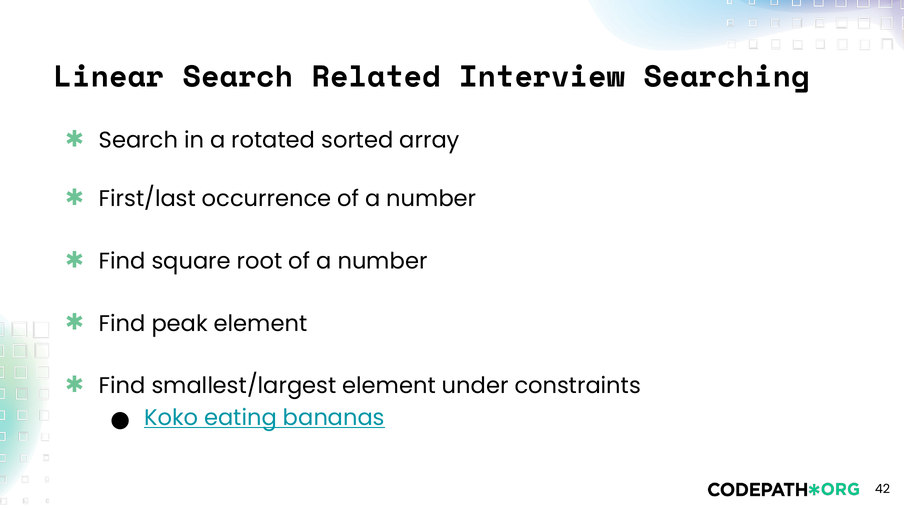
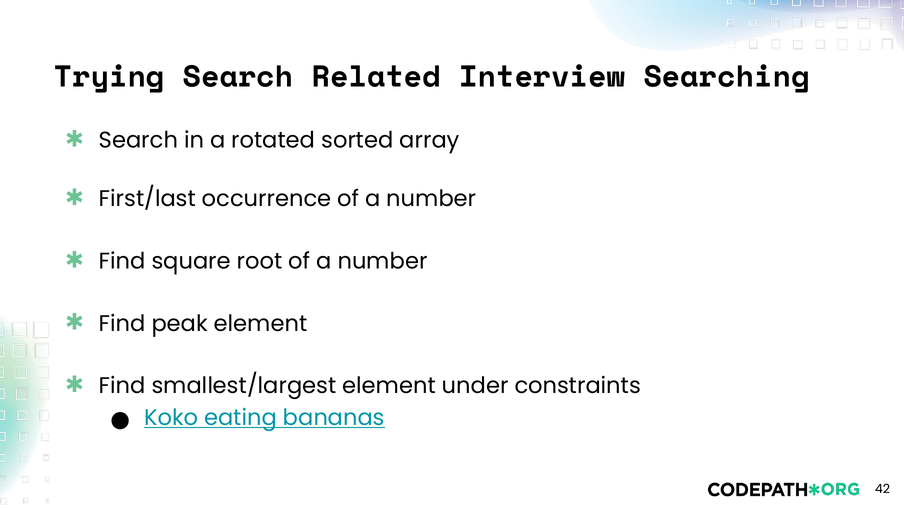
Linear: Linear -> Trying (109, 77)
